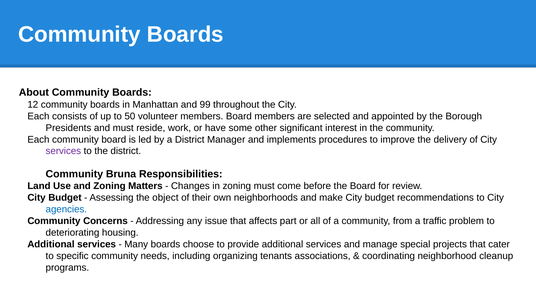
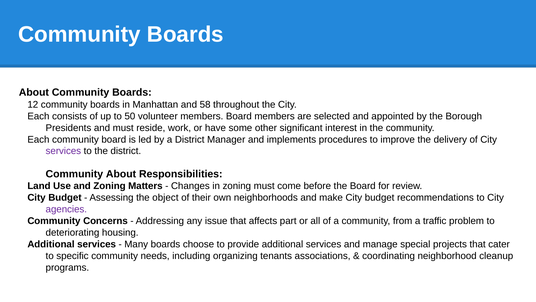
99: 99 -> 58 (205, 104)
Community Bruna: Bruna -> About (121, 174)
agencies colour: blue -> purple (66, 209)
